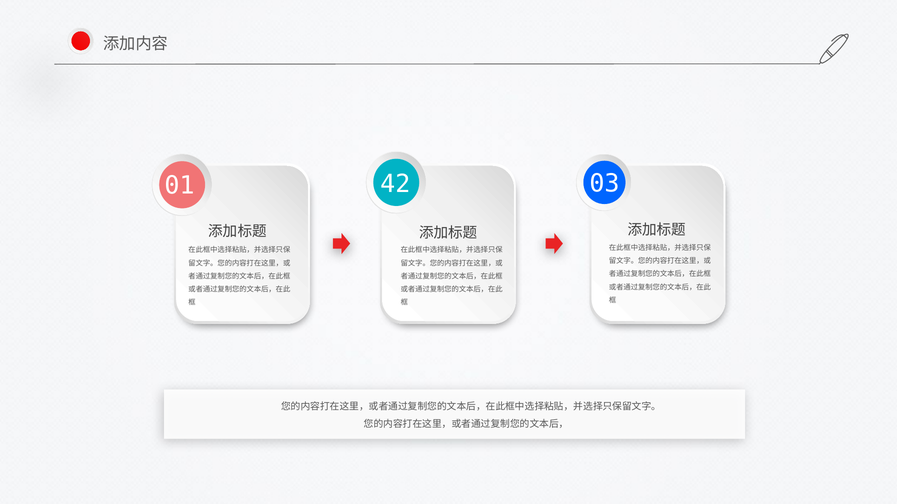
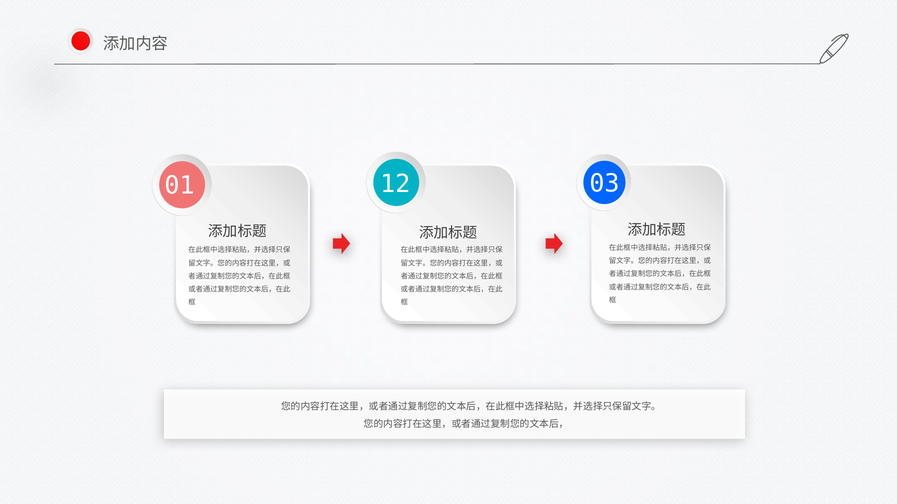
42: 42 -> 12 (395, 184)
